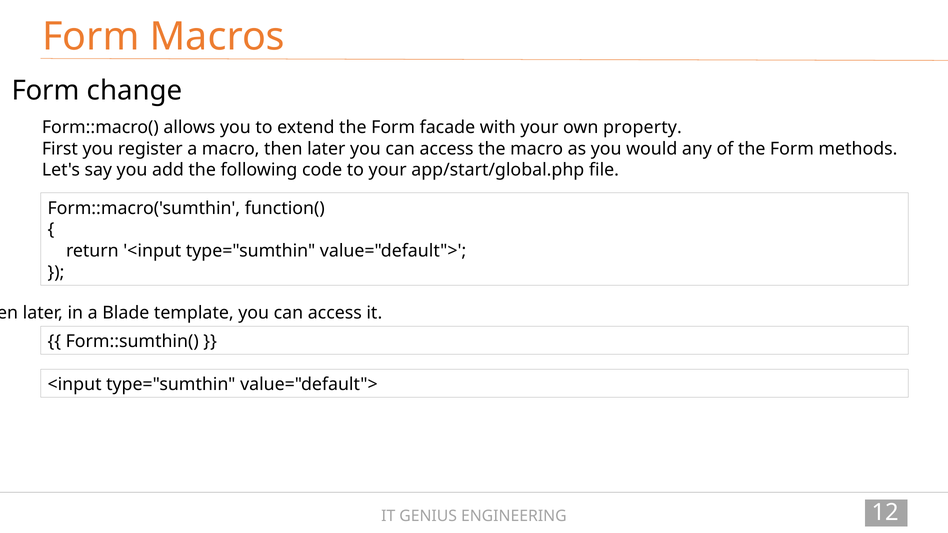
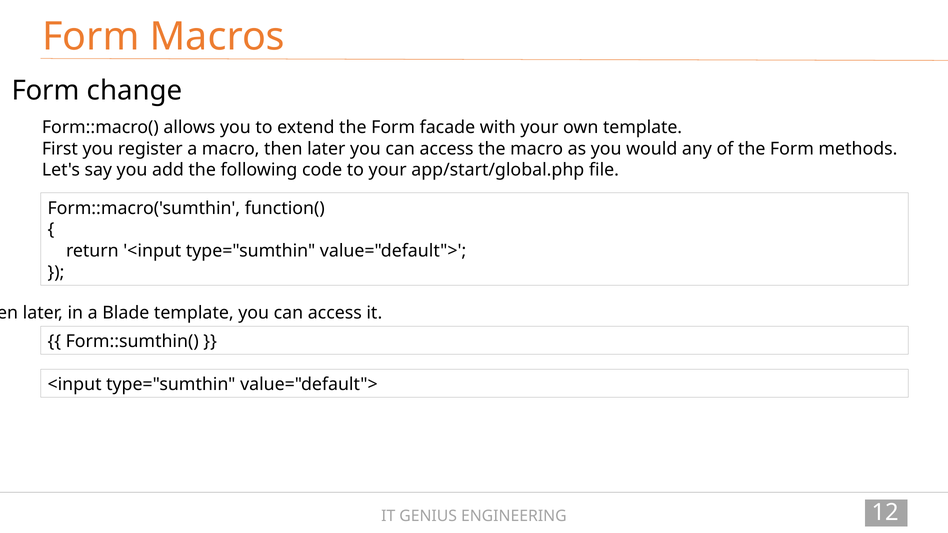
own property: property -> template (643, 127)
